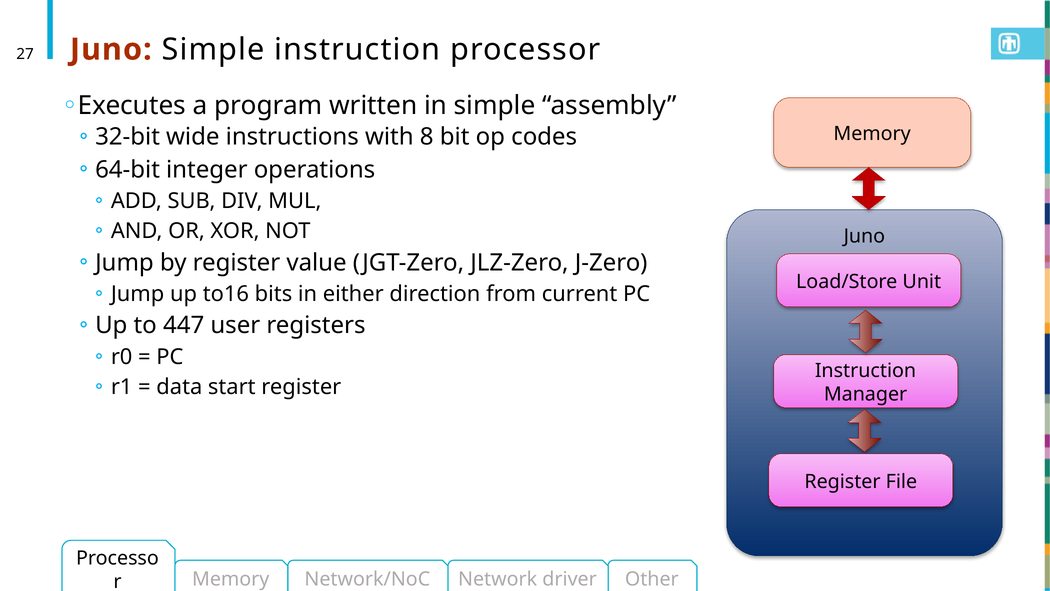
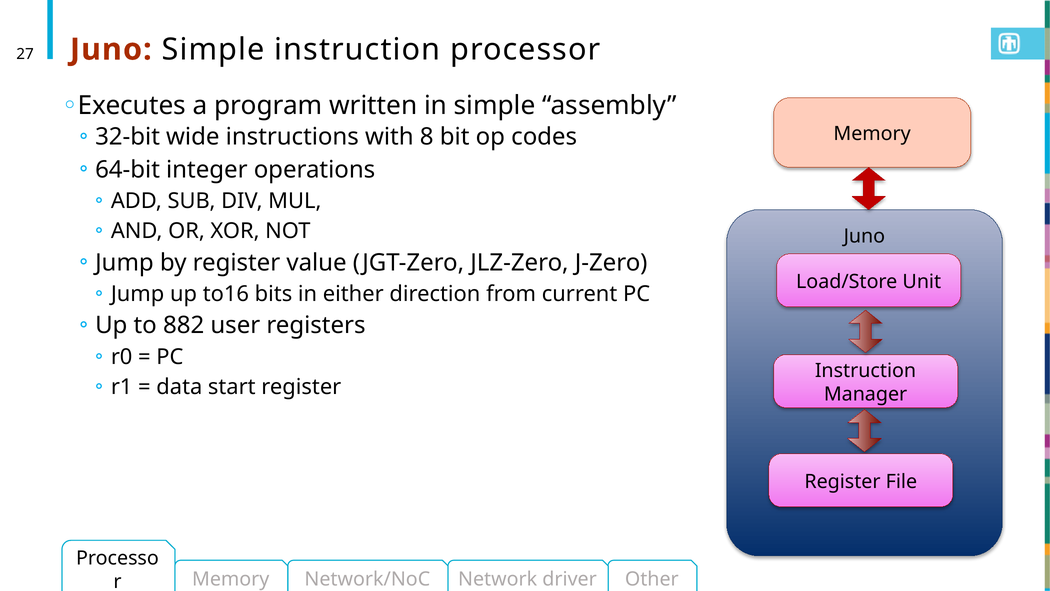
447: 447 -> 882 (184, 325)
